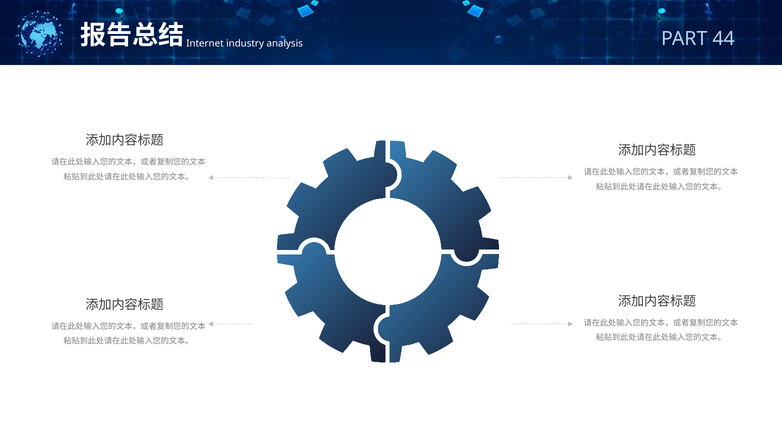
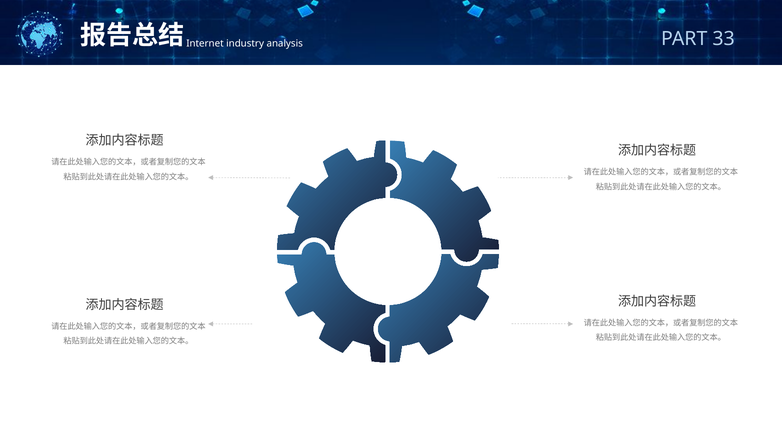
44: 44 -> 33 (724, 39)
